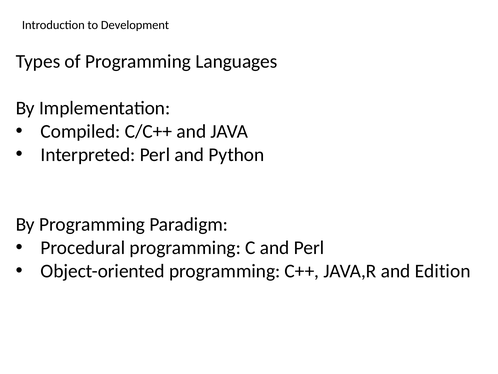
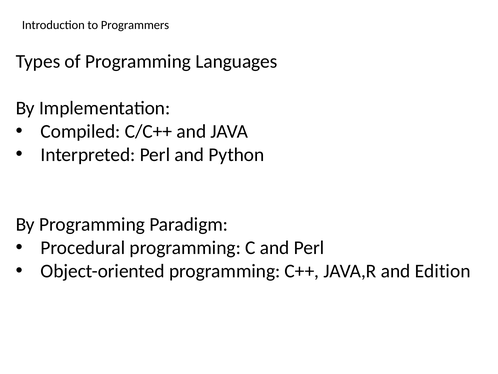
Development: Development -> Programmers (135, 25)
